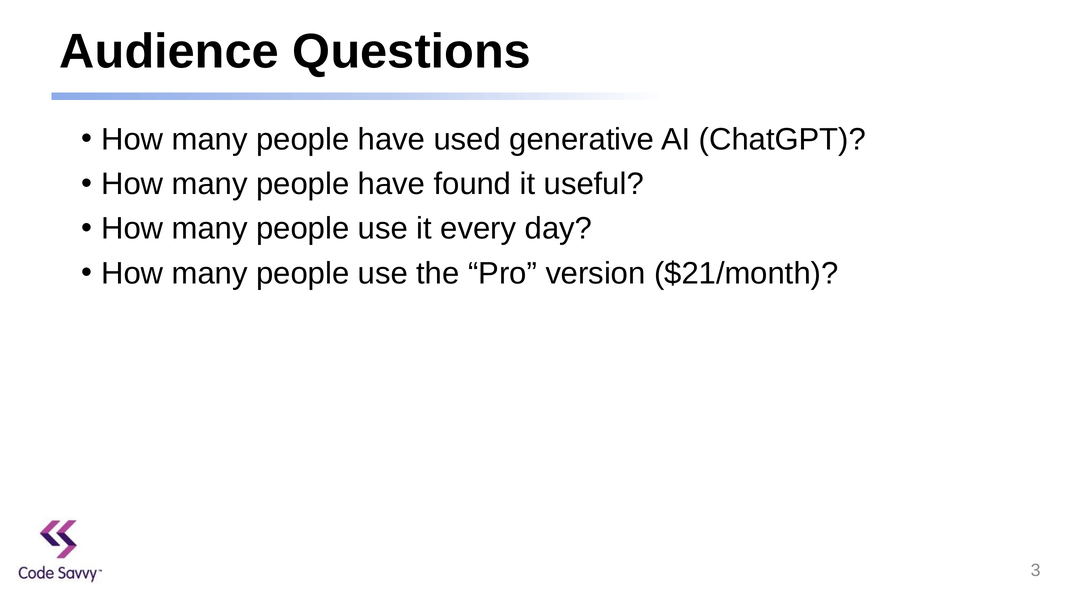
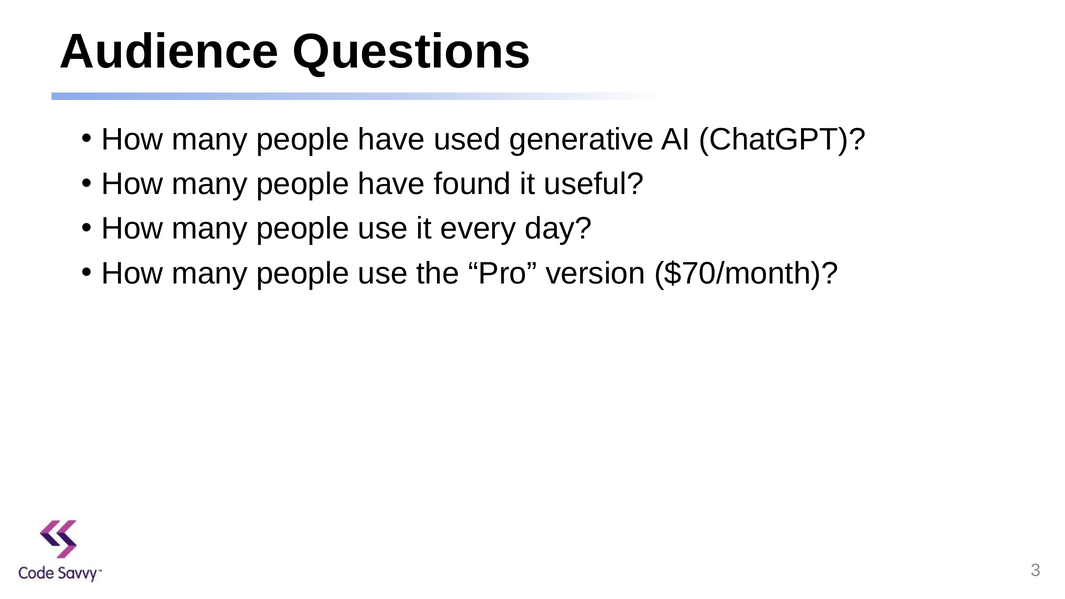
$21/month: $21/month -> $70/month (746, 273)
